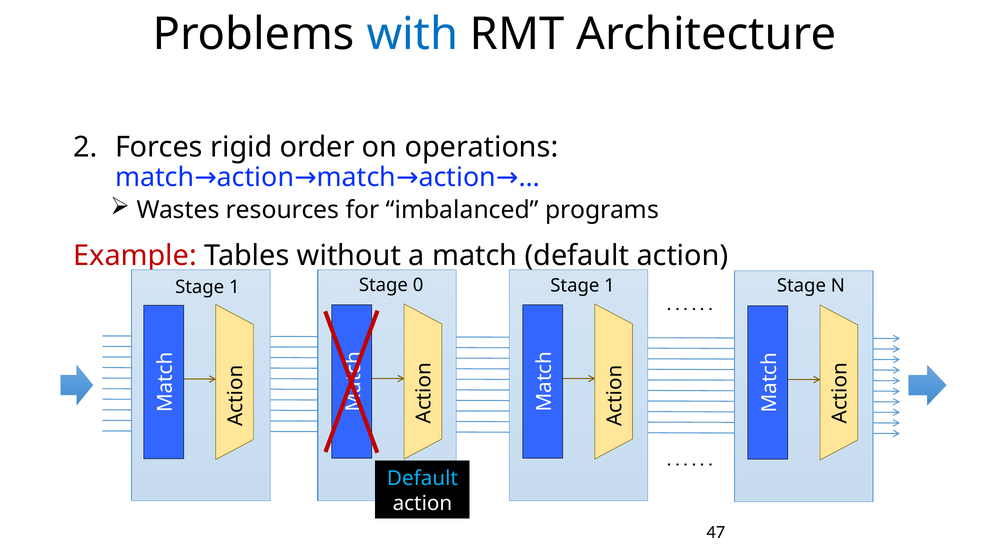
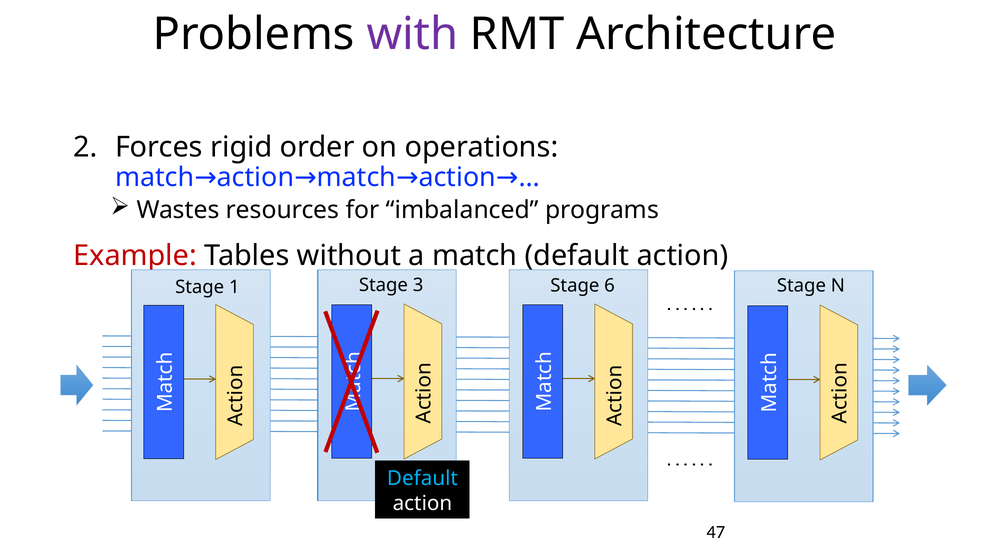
with colour: blue -> purple (412, 34)
0: 0 -> 3 (418, 285)
1: 1 -> 6 (610, 285)
